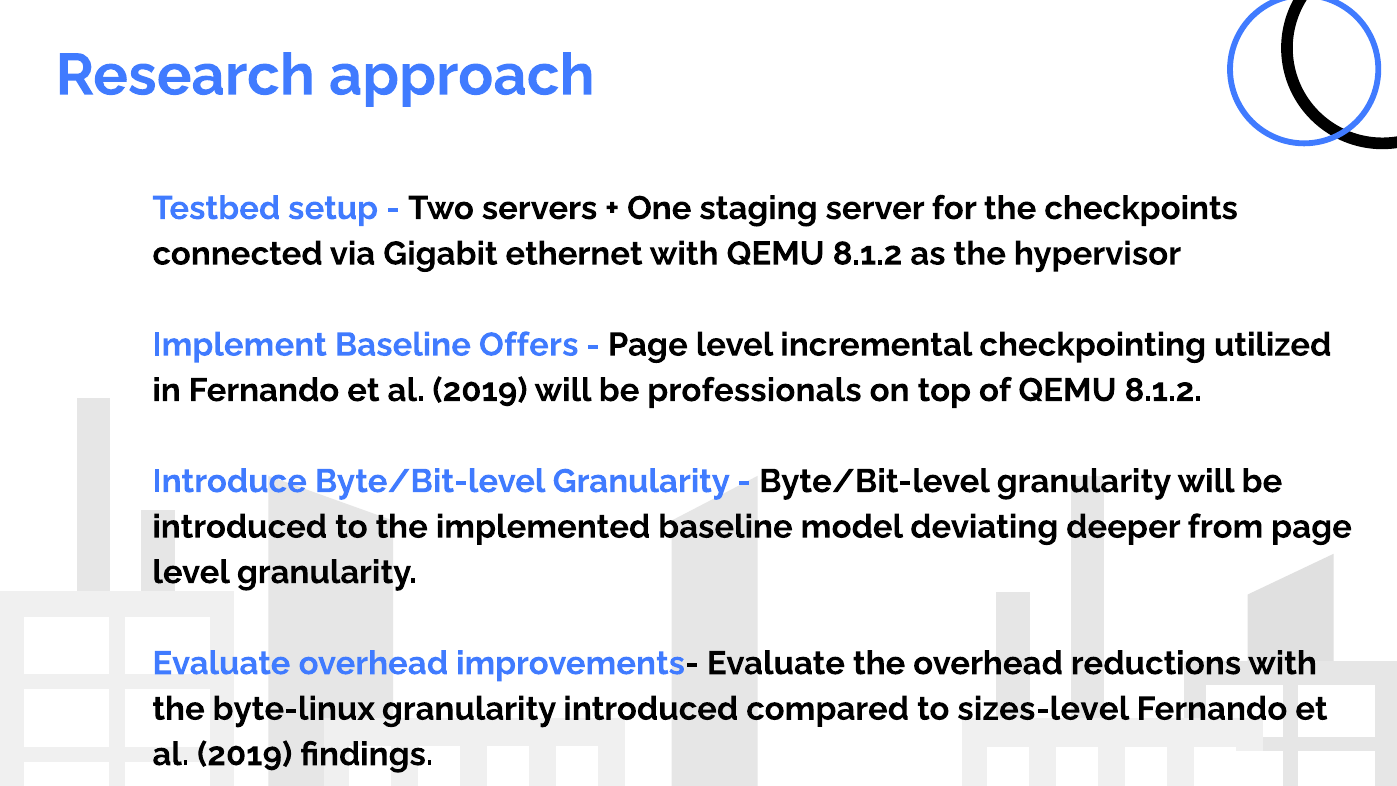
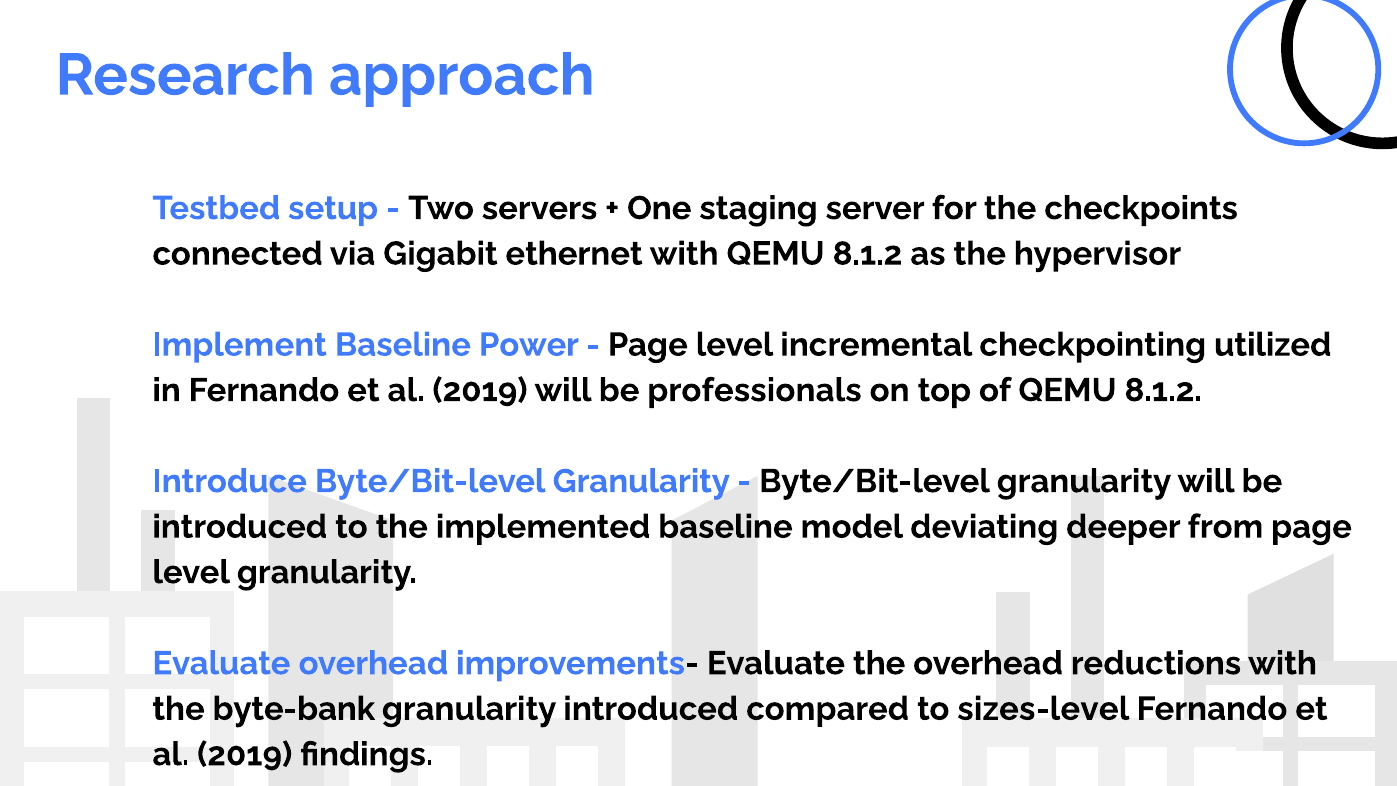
Offers: Offers -> Power (529, 345)
byte-linux: byte-linux -> byte-bank (294, 709)
